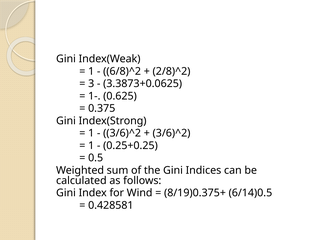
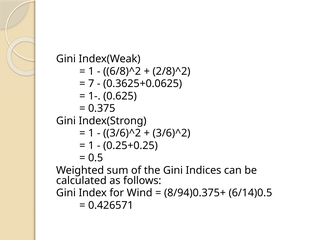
3: 3 -> 7 (91, 83)
3.3873+0.0625: 3.3873+0.0625 -> 0.3625+0.0625 (143, 83)
8/19)0.375+: 8/19)0.375+ -> 8/94)0.375+ (195, 192)
0.428581: 0.428581 -> 0.426571 (111, 205)
